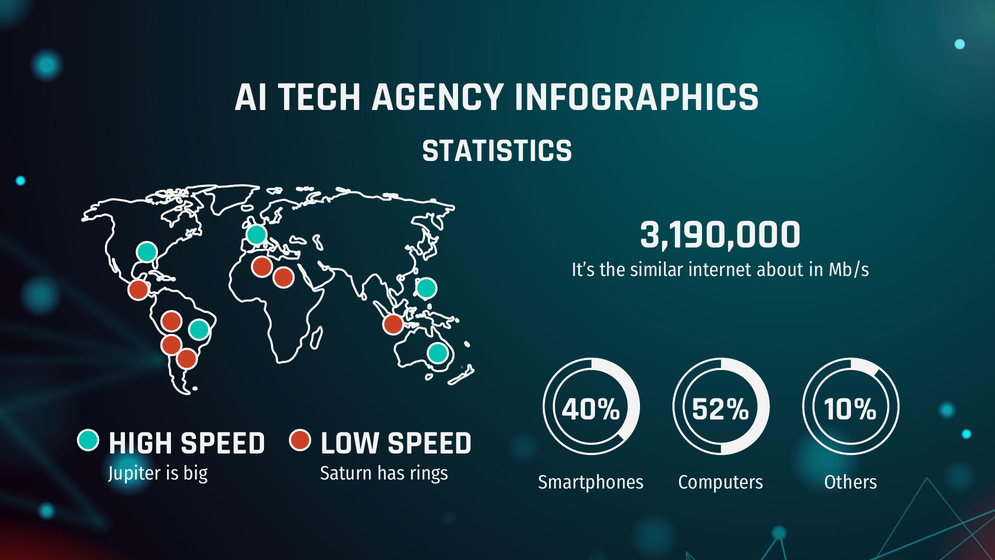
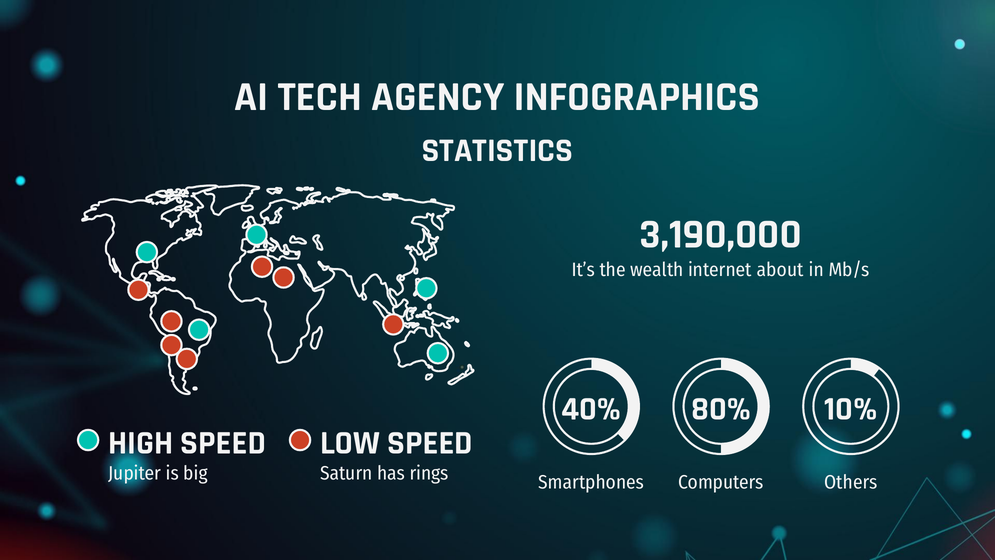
similar: similar -> wealth (657, 270)
52%: 52% -> 80% (721, 408)
